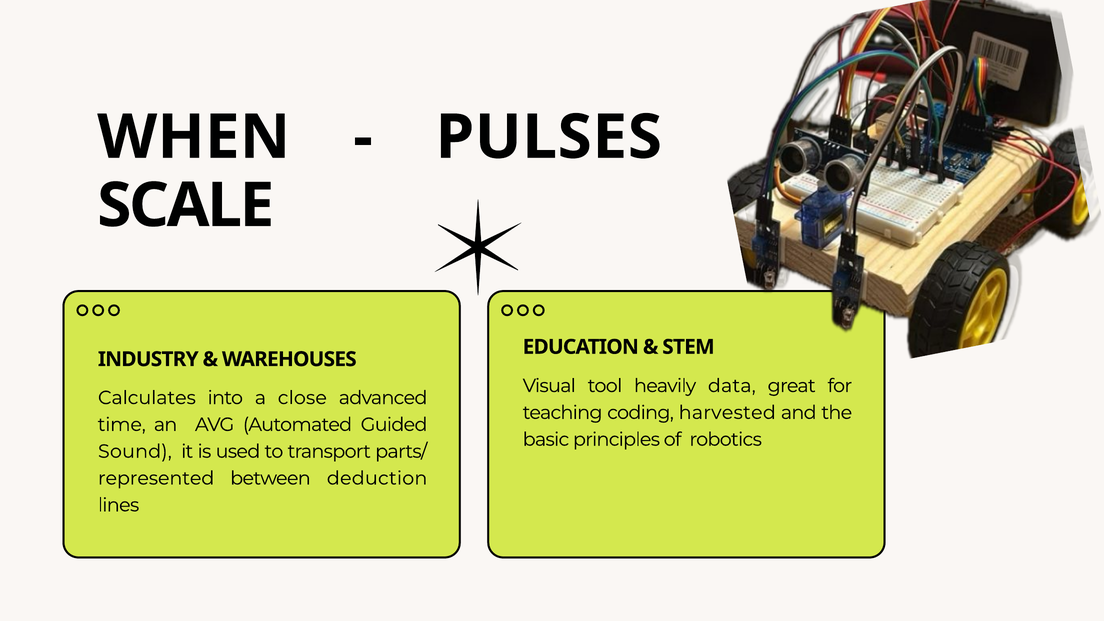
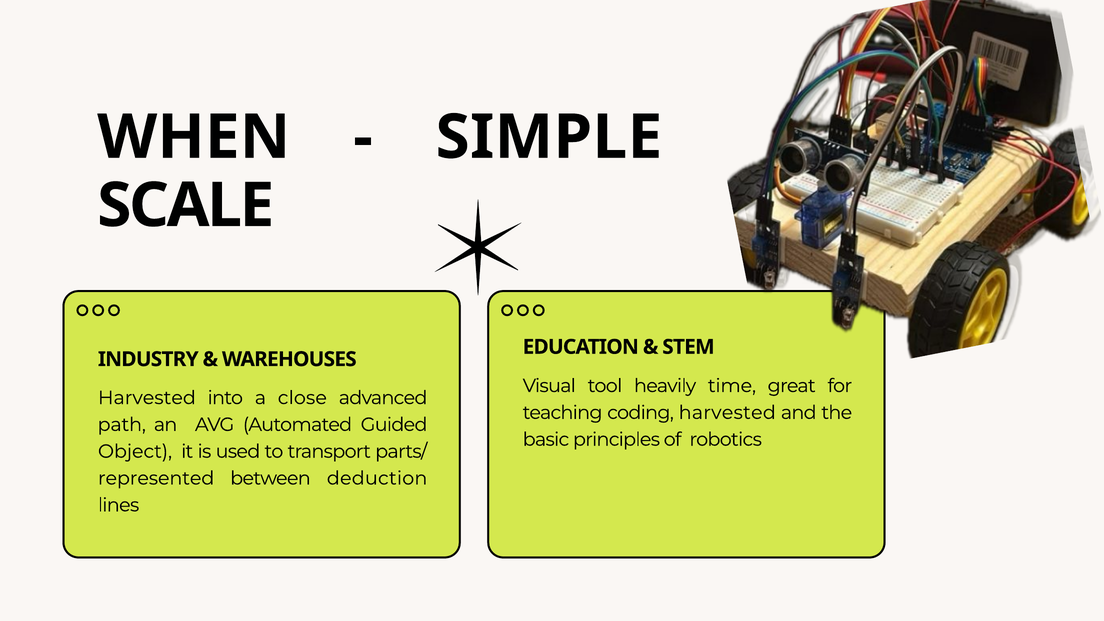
PULSES: PULSES -> SIMPLE (549, 137)
data: data -> time (732, 386)
Calculates: Calculates -> Harvested (147, 398)
time: time -> path (122, 425)
Sound: Sound -> Object (135, 451)
